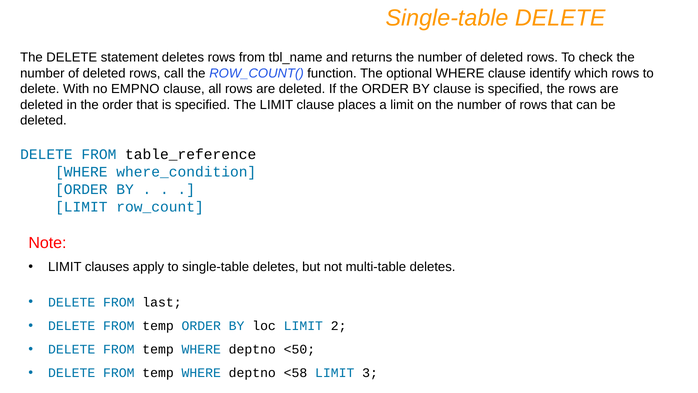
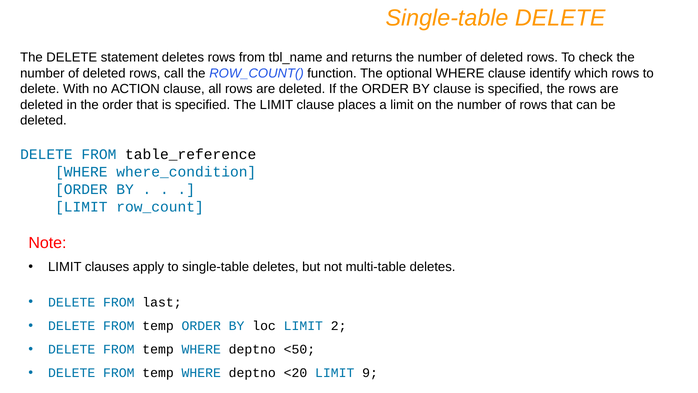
EMPNO: EMPNO -> ACTION (135, 89)
<58: <58 -> <20 (295, 373)
3: 3 -> 9 (370, 373)
